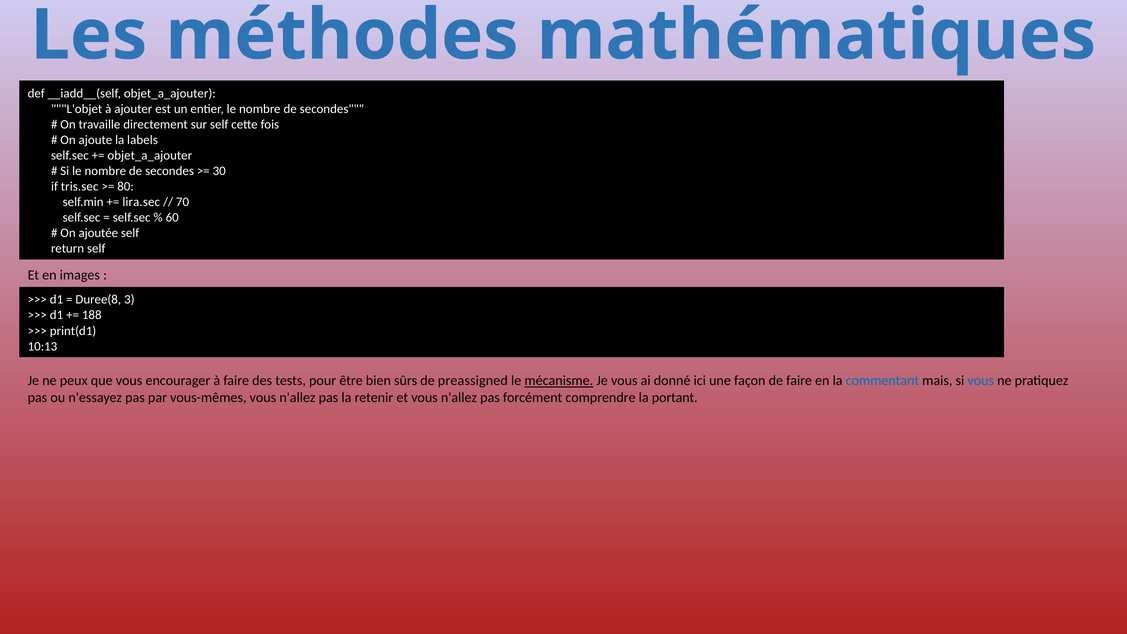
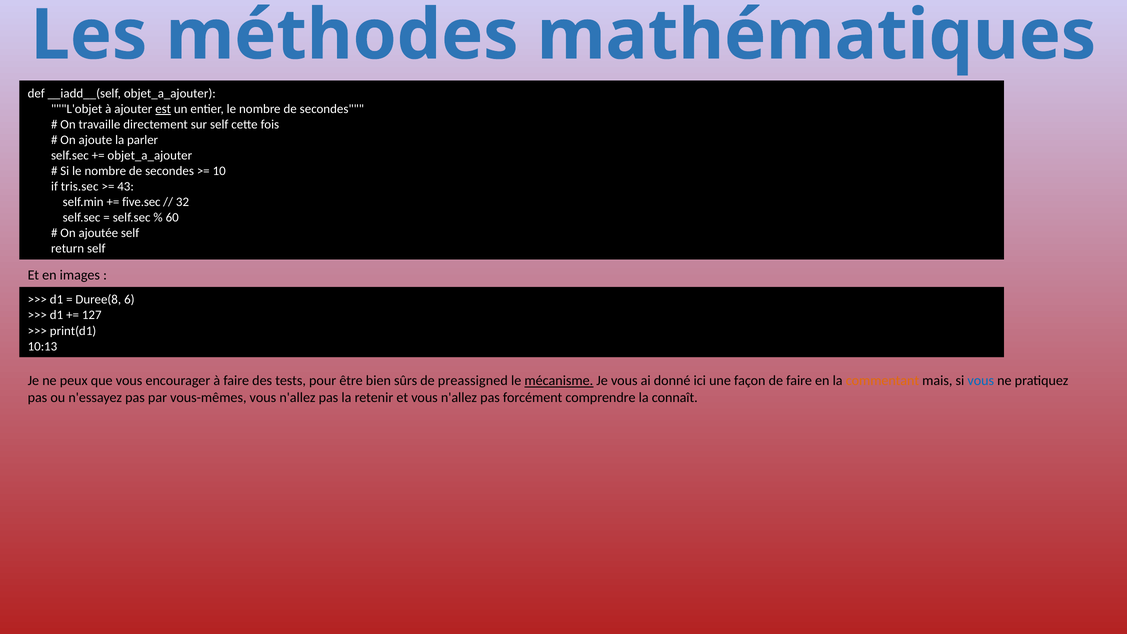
est underline: none -> present (163, 109)
labels: labels -> parler (143, 140)
30: 30 -> 10 (219, 171)
80: 80 -> 43 (126, 186)
lira.sec: lira.sec -> five.sec (141, 202)
70: 70 -> 32 (182, 202)
3: 3 -> 6 (129, 300)
188: 188 -> 127 (92, 315)
commentant colour: blue -> orange (882, 381)
portant: portant -> connaît (675, 398)
